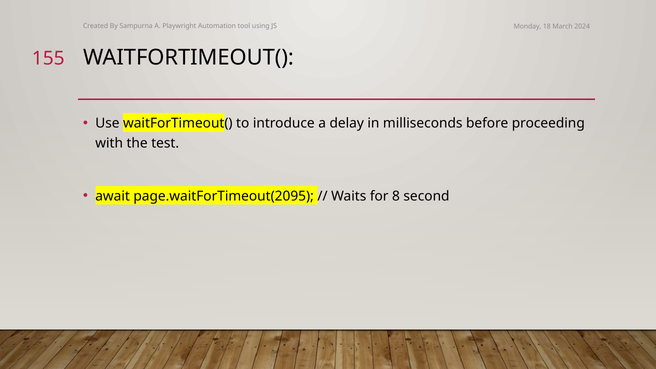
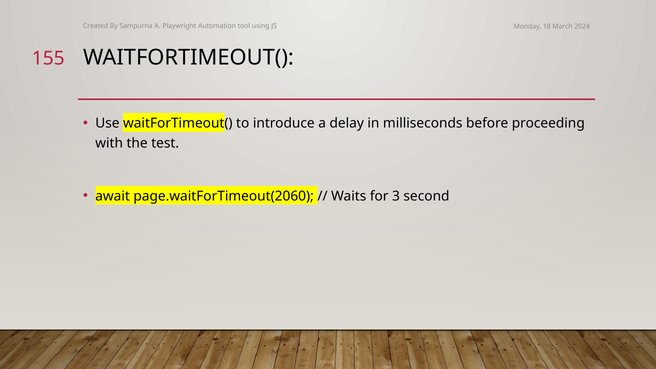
page.waitForTimeout(2095: page.waitForTimeout(2095 -> page.waitForTimeout(2060 (224, 196)
8: 8 -> 3 (396, 196)
